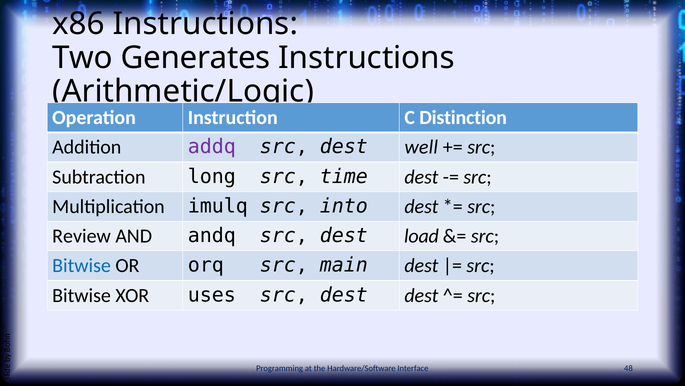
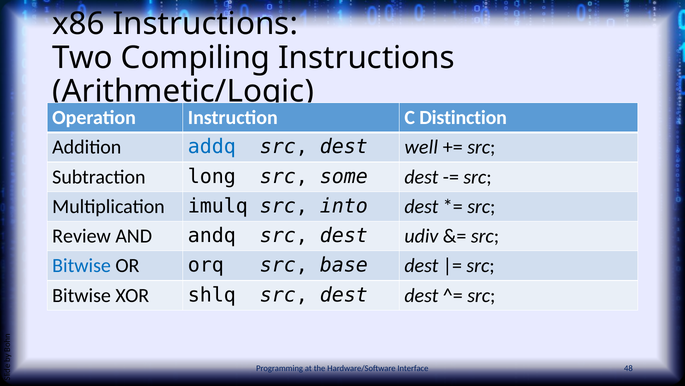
Generates: Generates -> Compiling (196, 58)
addq colour: purple -> blue (212, 147)
time: time -> some (344, 176)
load: load -> udiv (421, 236)
main: main -> base (344, 265)
uses: uses -> shlq (212, 294)
